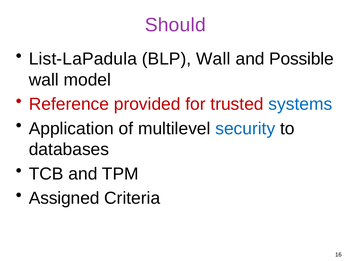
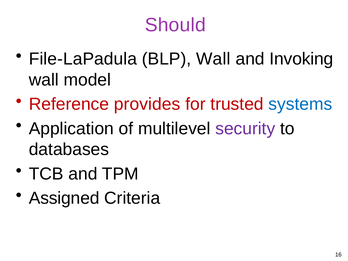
List-LaPadula: List-LaPadula -> File-LaPadula (83, 59)
Possible: Possible -> Invoking (301, 59)
provided: provided -> provides (147, 104)
security colour: blue -> purple (245, 129)
